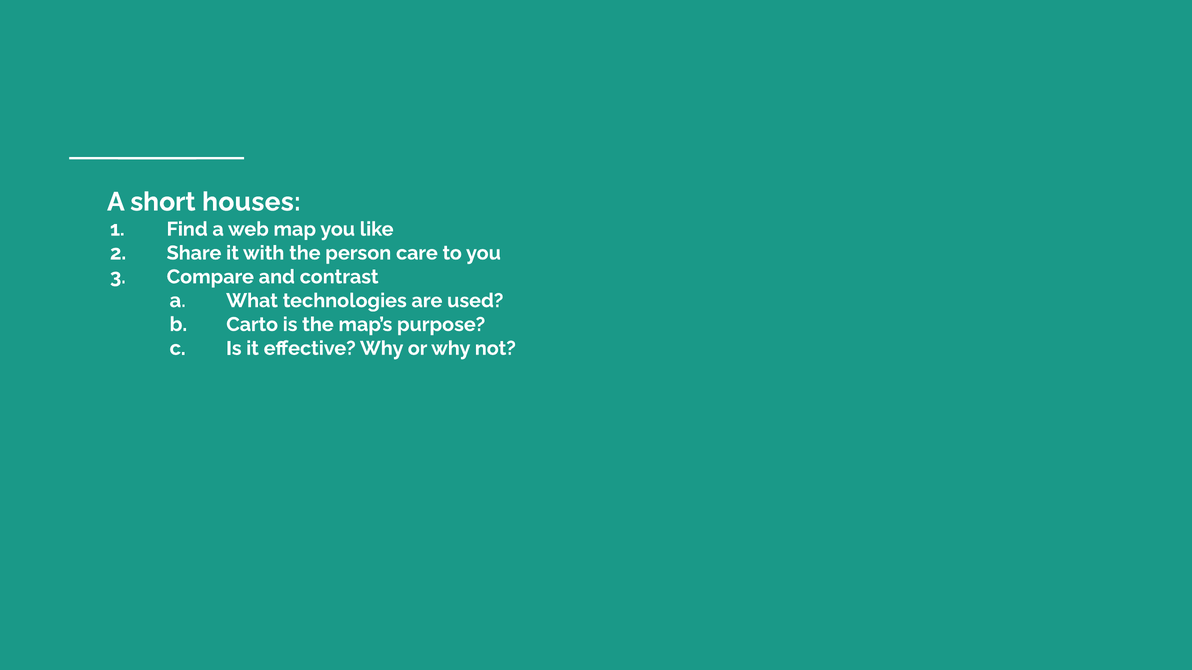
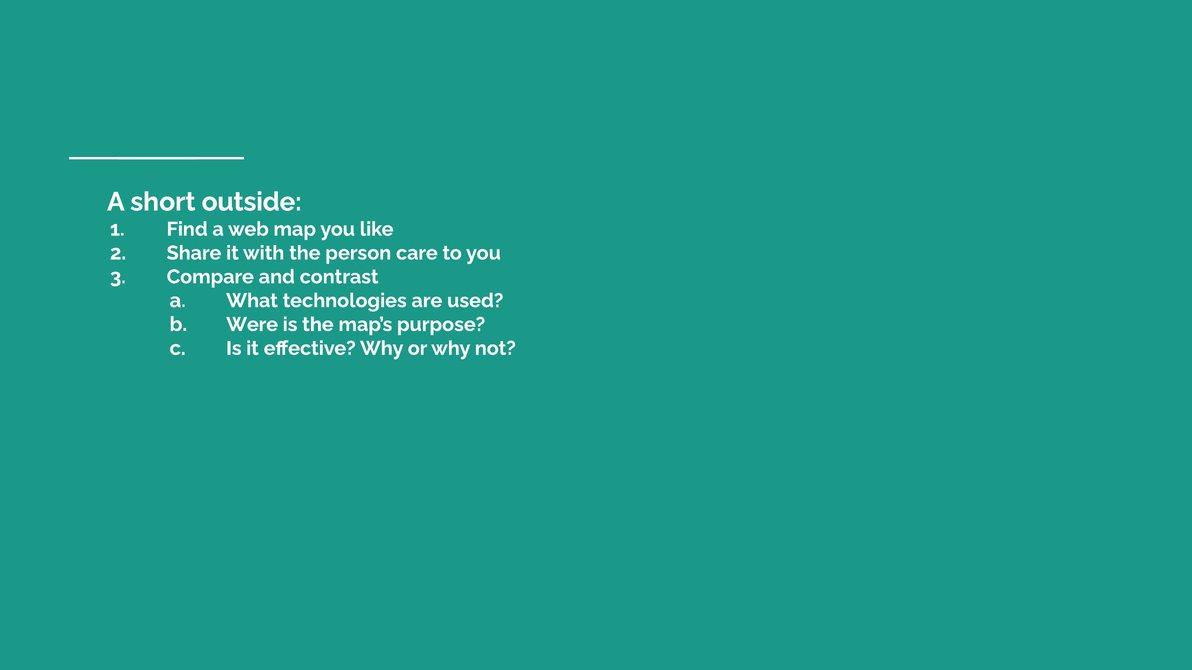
houses: houses -> outside (252, 202)
Carto: Carto -> Were (252, 325)
